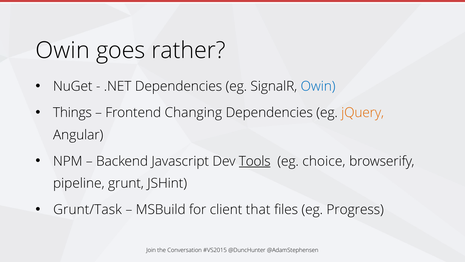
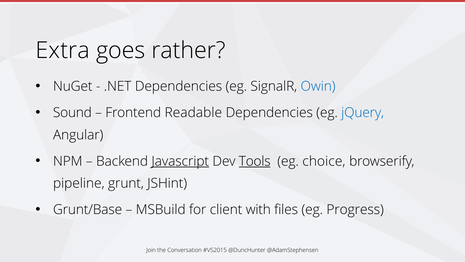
Owin: Owin -> Extra (63, 50)
Things: Things -> Sound (72, 113)
Changing: Changing -> Readable (193, 113)
jQuery colour: orange -> blue (363, 113)
Javascript underline: none -> present (180, 161)
Grunt/Task: Grunt/Task -> Grunt/Base (88, 209)
that: that -> with (258, 209)
